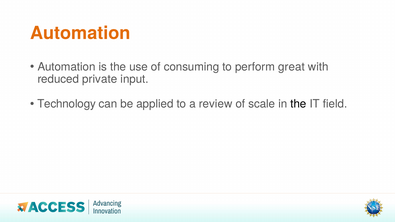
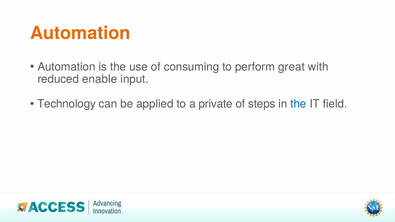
private: private -> enable (100, 79)
review: review -> private (216, 104)
scale: scale -> steps (262, 104)
the colour: black -> blue (298, 104)
